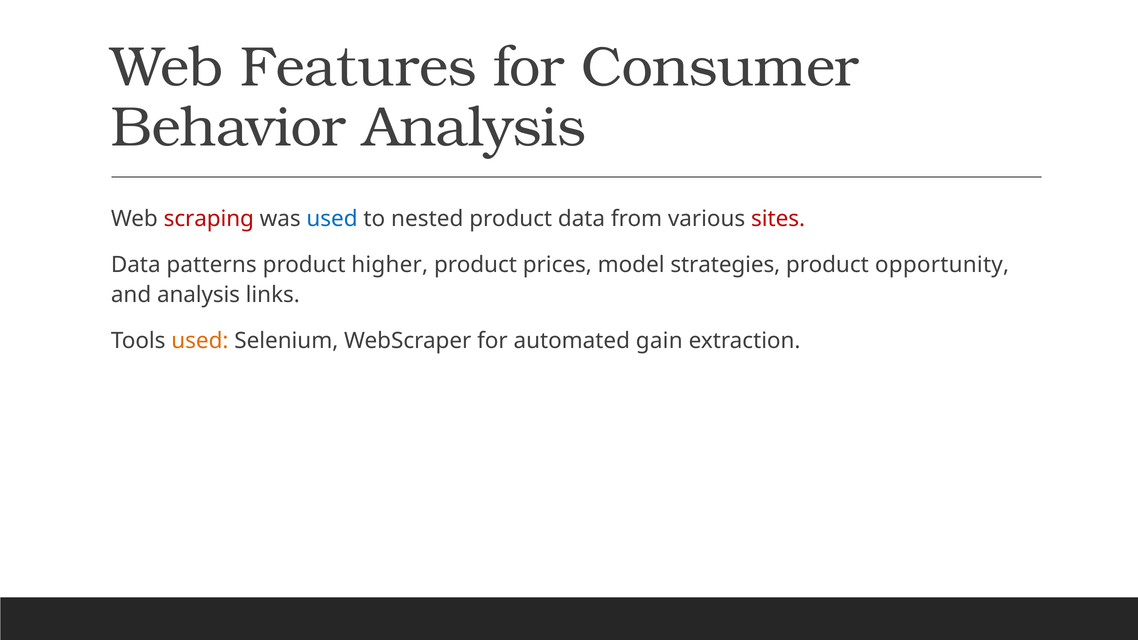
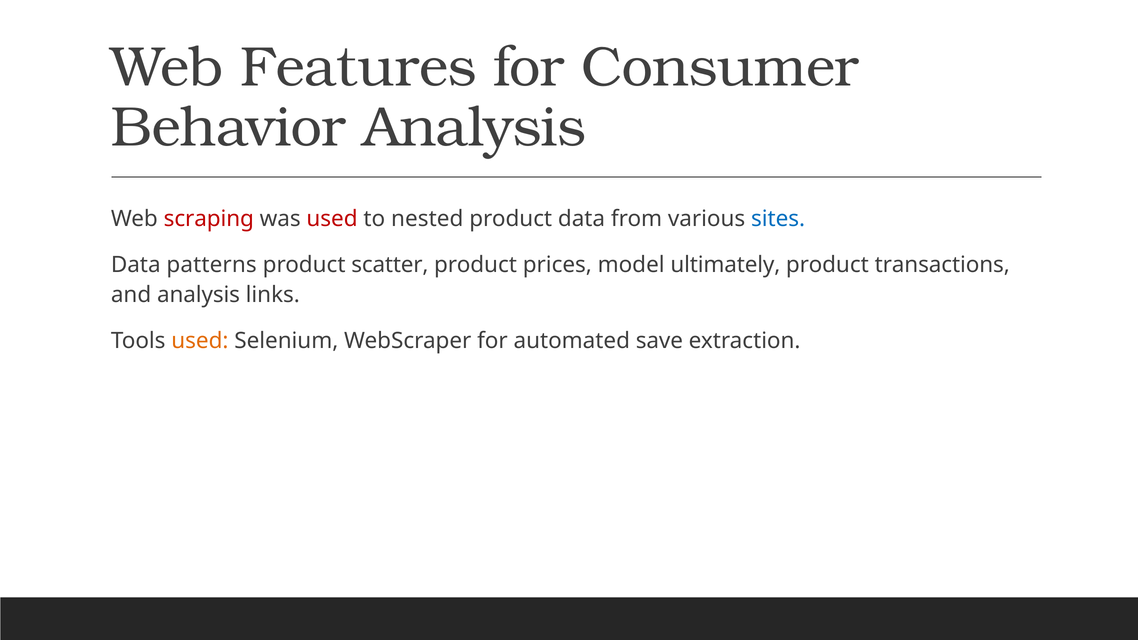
used colour: blue -> red (332, 219)
sites colour: red -> blue (778, 219)
higher: higher -> scatter (390, 265)
strategies: strategies -> ultimately (725, 265)
opportunity: opportunity -> transactions (942, 265)
gain: gain -> save (659, 341)
